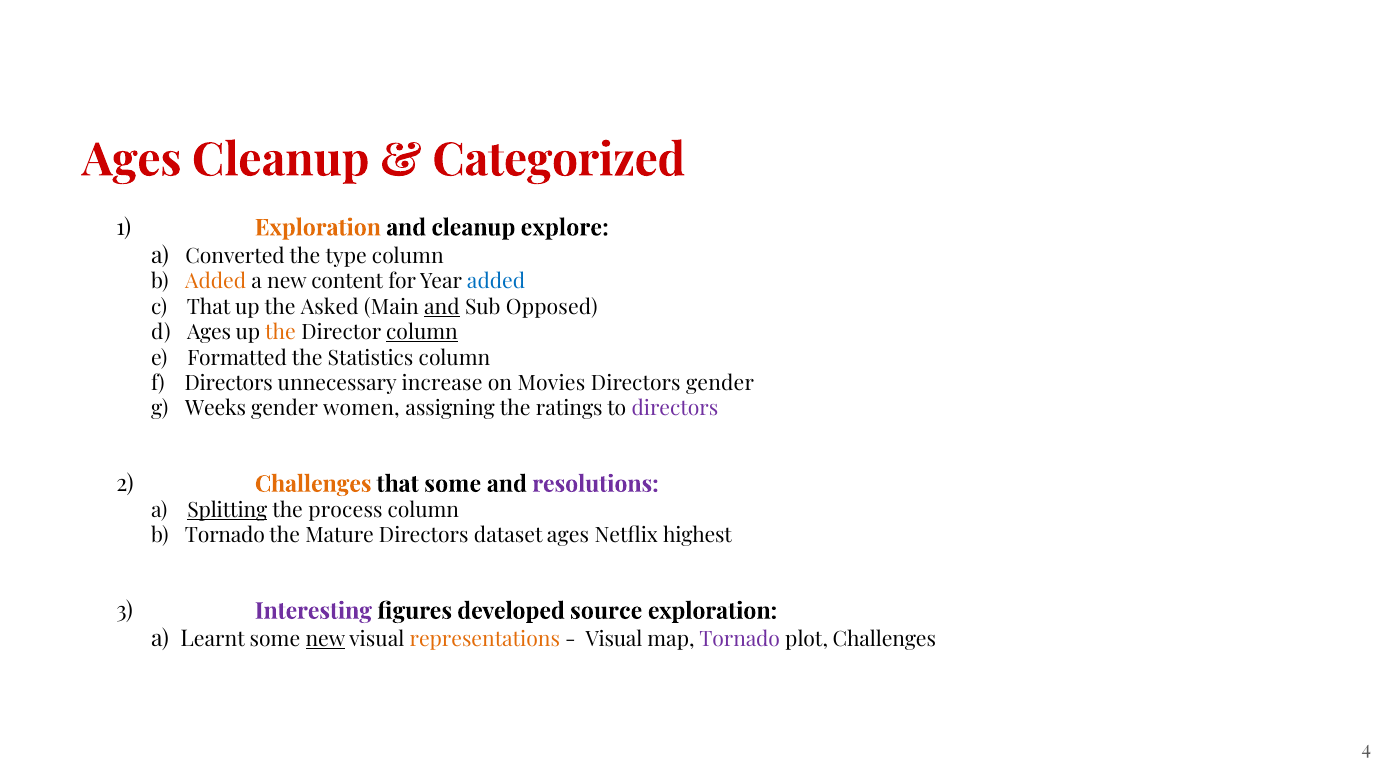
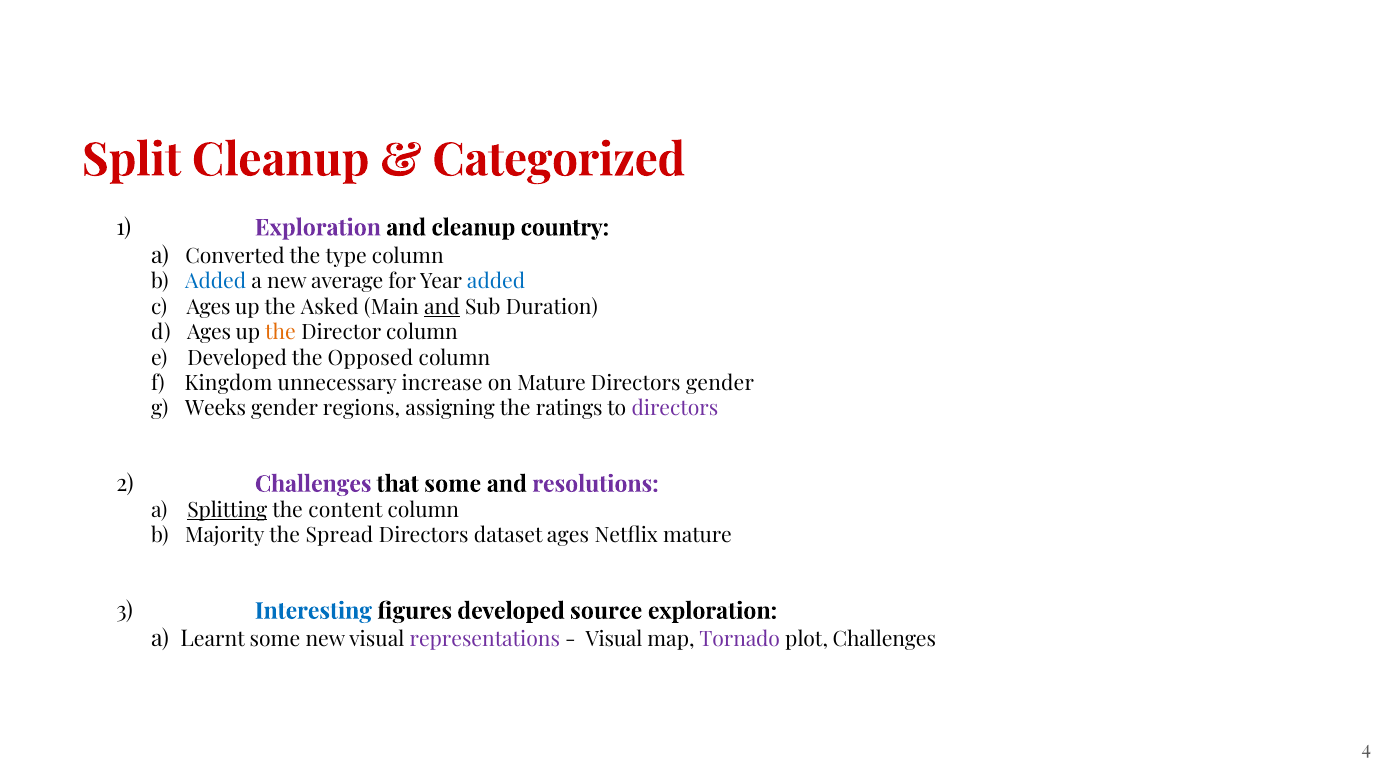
Ages: Ages -> Split (132, 160)
Exploration colour: orange -> purple (318, 228)
explore: explore -> country (565, 228)
Added colour: orange -> blue (216, 282)
content: content -> average (347, 282)
c That: That -> Ages (209, 307)
Opposed: Opposed -> Duration (552, 307)
column underline: present -> none (422, 333)
e Formatted: Formatted -> Developed (237, 358)
Statistics: Statistics -> Opposed (370, 358)
f Directors: Directors -> Kingdom (228, 384)
on Movies: Movies -> Mature (552, 384)
women: women -> regions (362, 409)
Challenges colour: orange -> purple (313, 484)
process: process -> content (345, 511)
b Tornado: Tornado -> Majority (225, 536)
Mature: Mature -> Spread (339, 536)
Netflix highest: highest -> mature (698, 536)
Interesting colour: purple -> blue (313, 611)
new underline: present -> none (325, 639)
representations colour: orange -> purple (485, 639)
